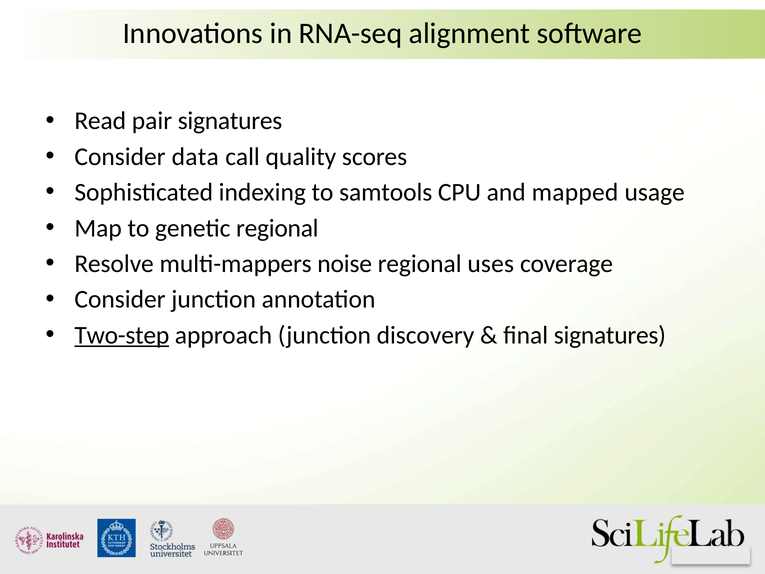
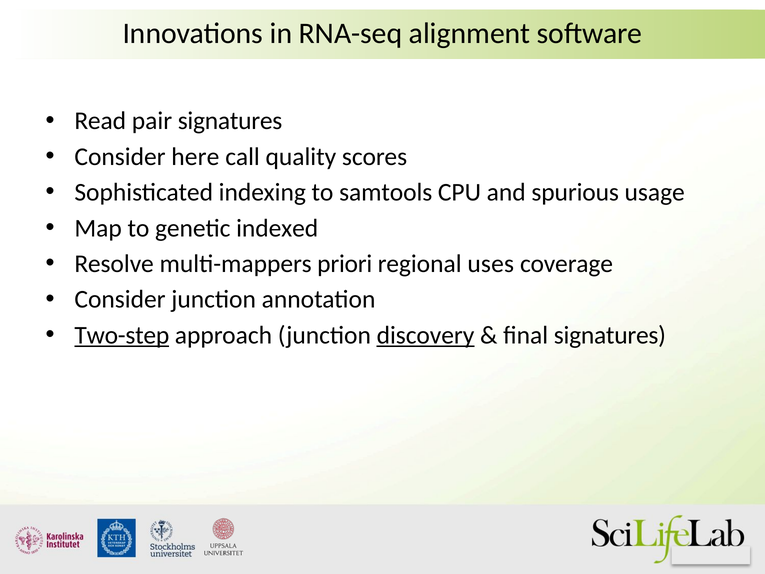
data: data -> here (195, 157)
mapped: mapped -> spurious (575, 192)
genetic regional: regional -> indexed (277, 228)
noise: noise -> priori (345, 264)
discovery underline: none -> present (426, 335)
